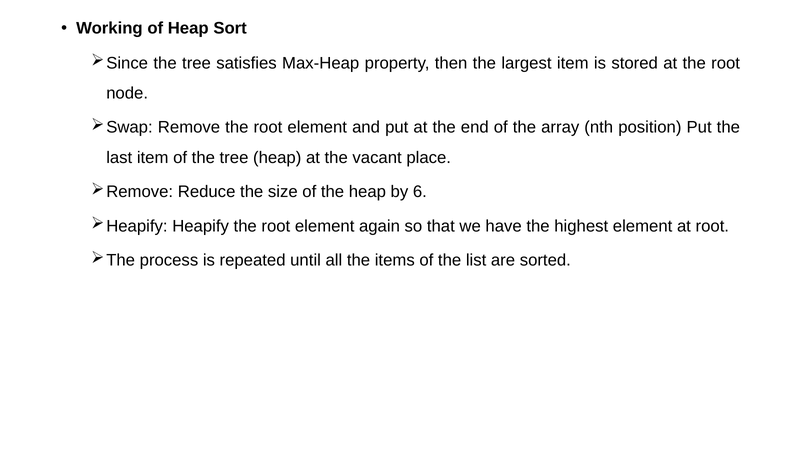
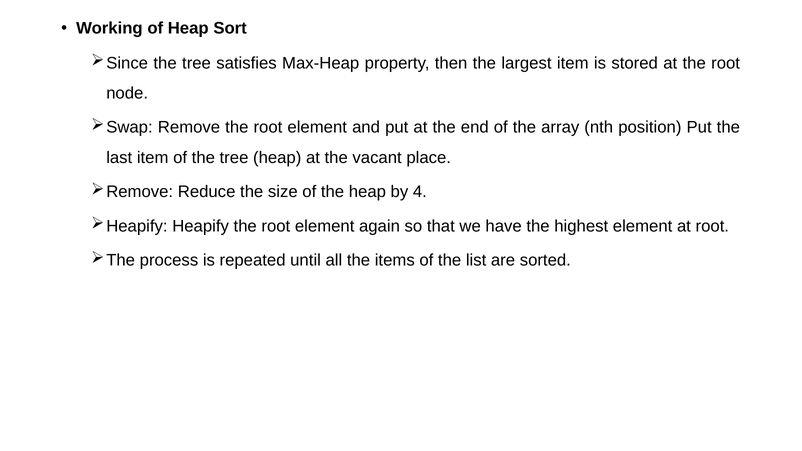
6: 6 -> 4 (420, 192)
